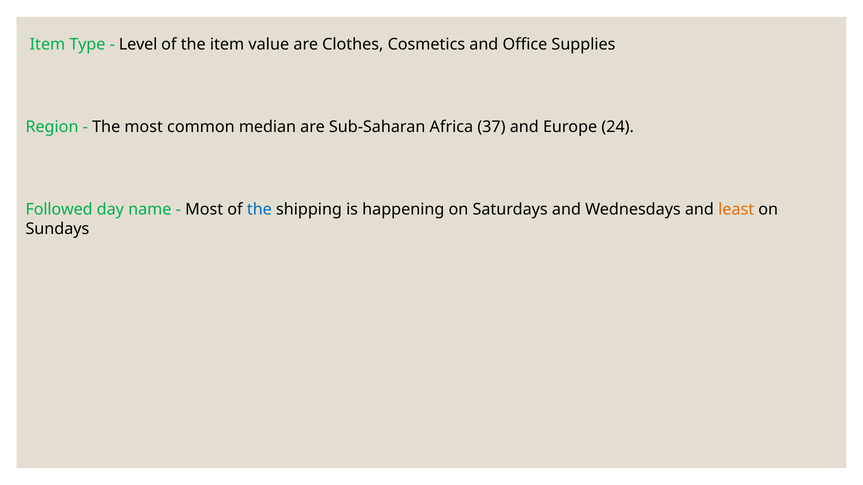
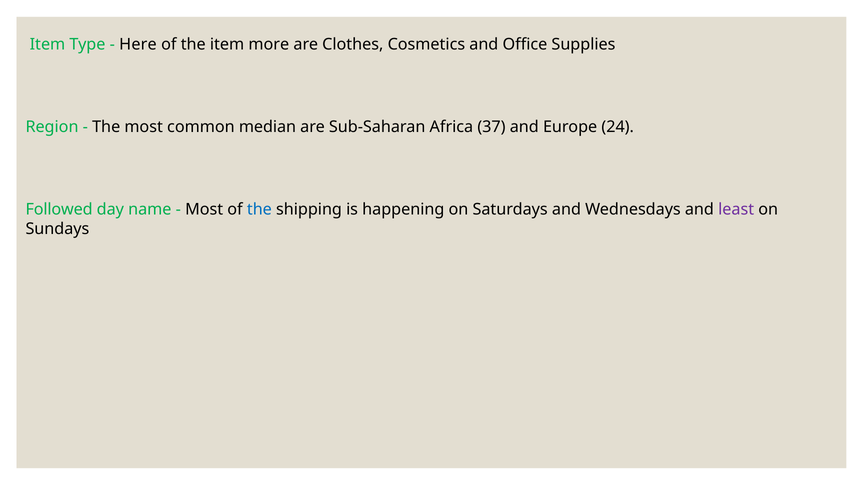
Level: Level -> Here (138, 45)
value: value -> more (269, 45)
least colour: orange -> purple (736, 210)
